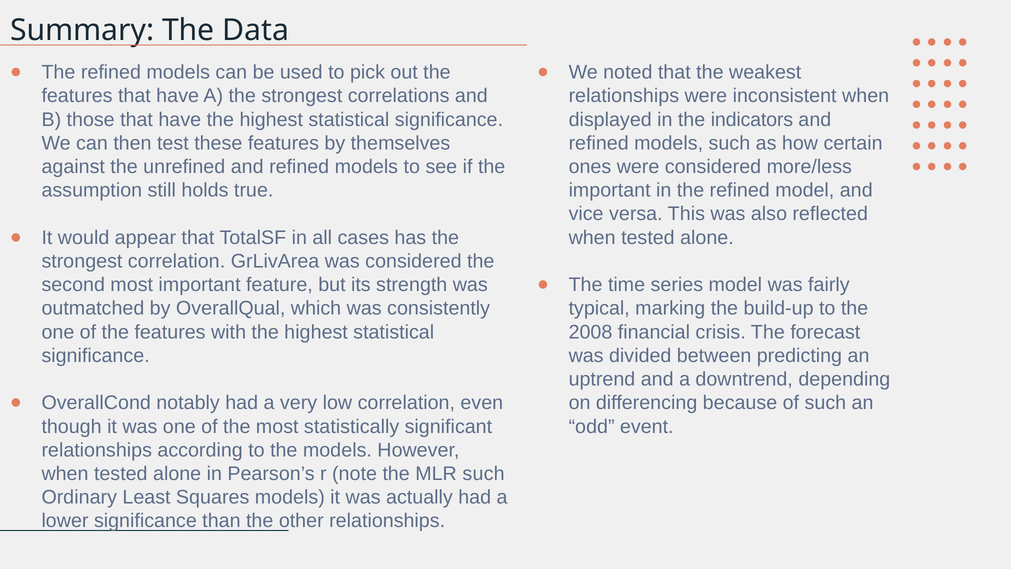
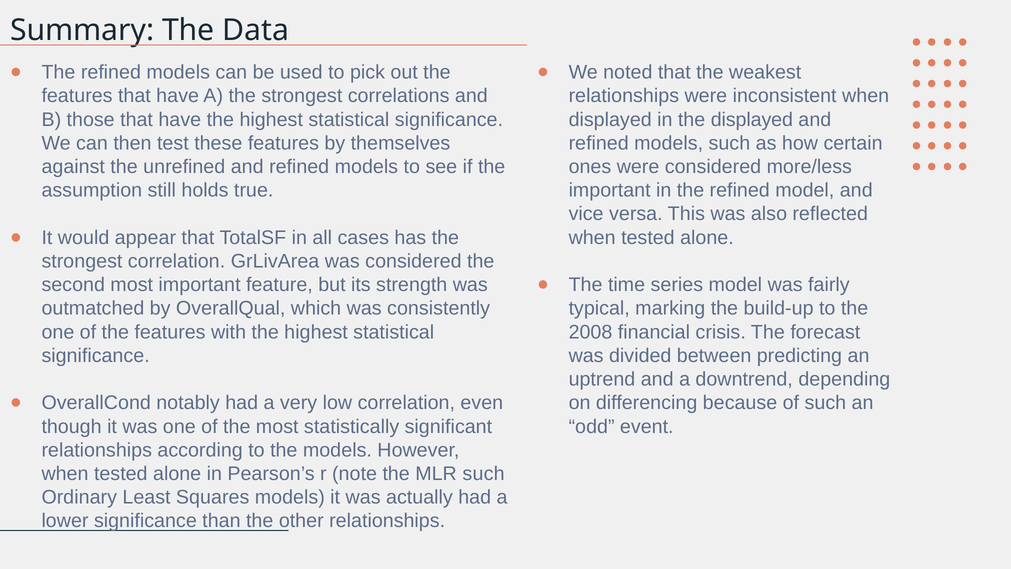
the indicators: indicators -> displayed (752, 119)
